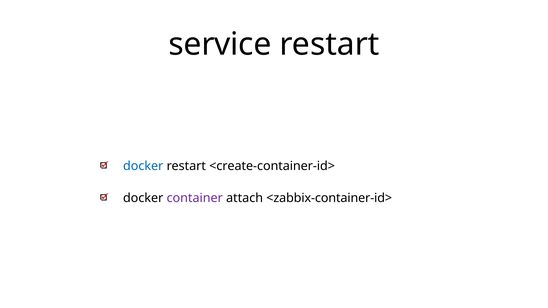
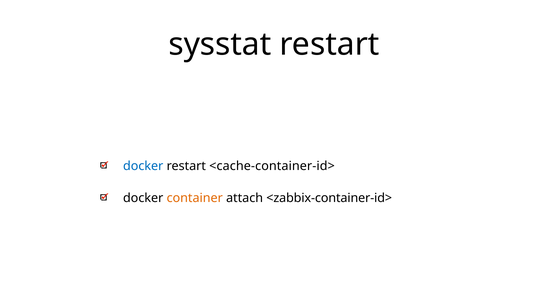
service: service -> sysstat (220, 44)
<create-container-id>: <create-container-id> -> <cache-container-id> (272, 166)
container colour: purple -> orange (195, 198)
